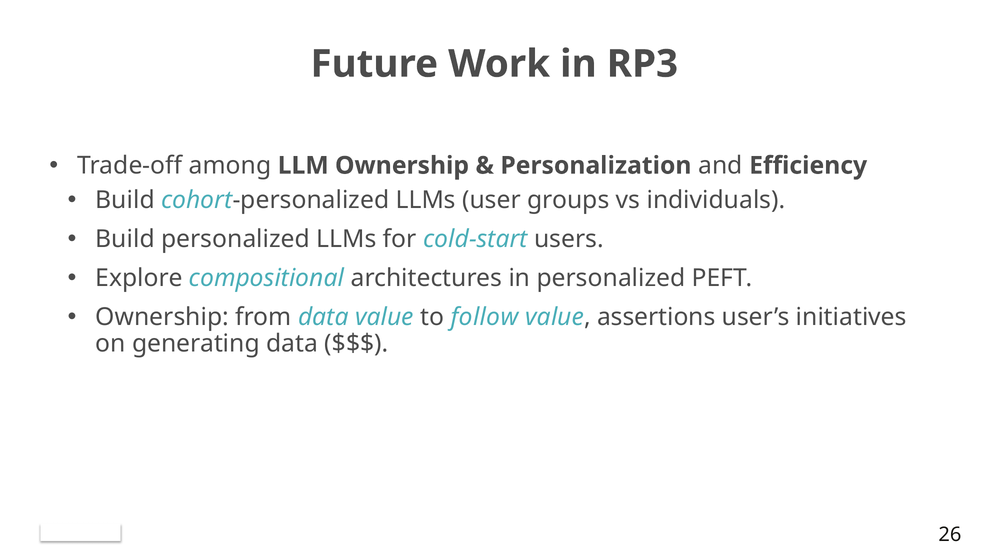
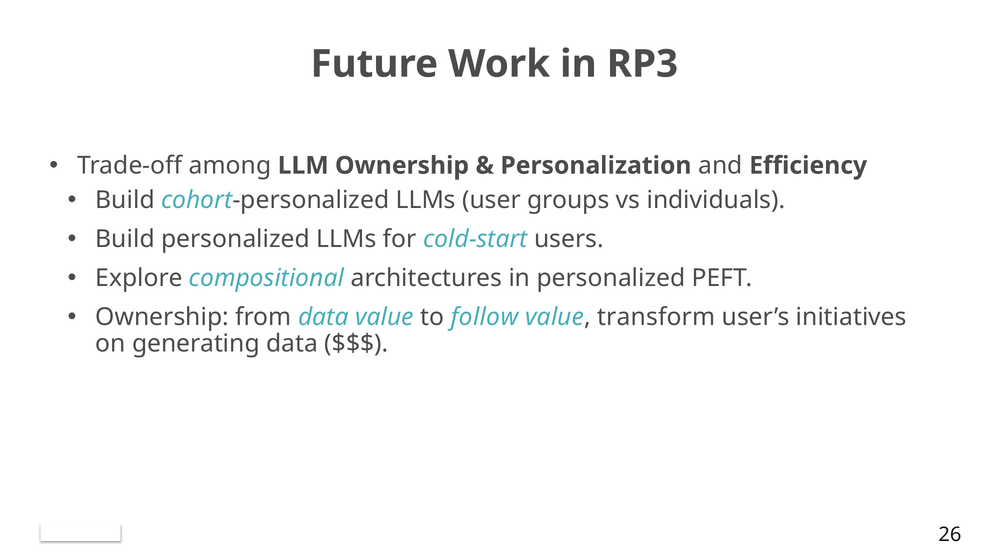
assertions: assertions -> transform (656, 317)
